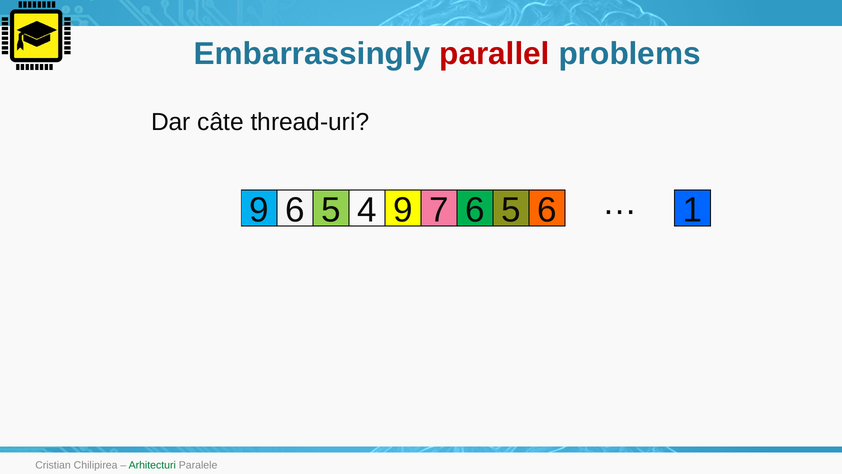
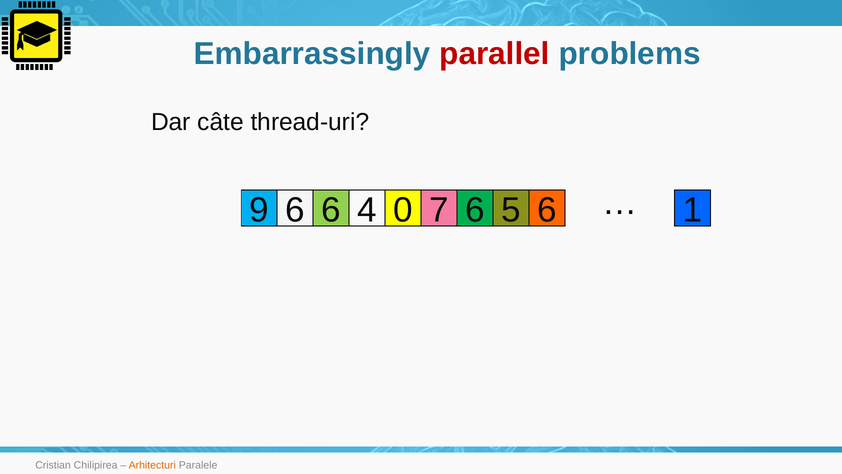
9 6 5: 5 -> 6 (331, 210)
4 9: 9 -> 0 (403, 210)
Arhitecturi colour: green -> orange (152, 465)
